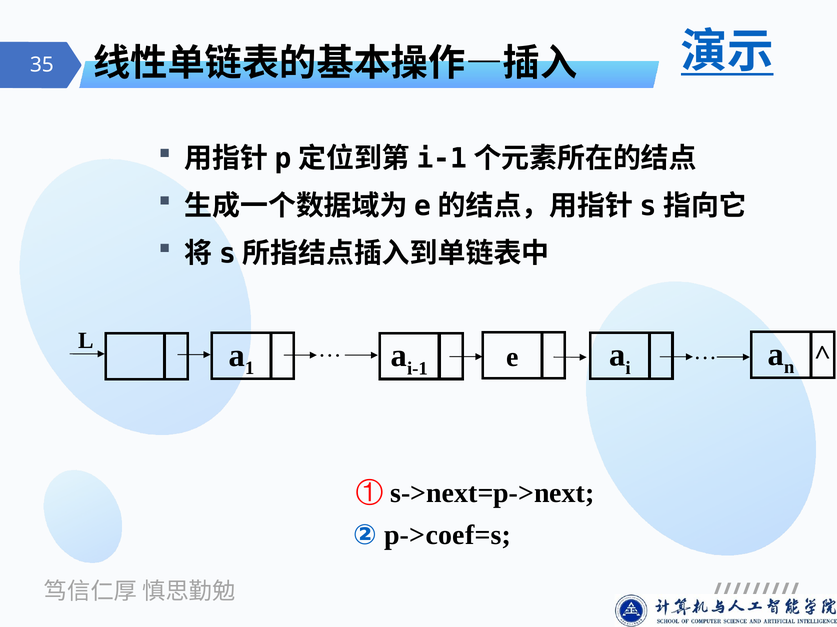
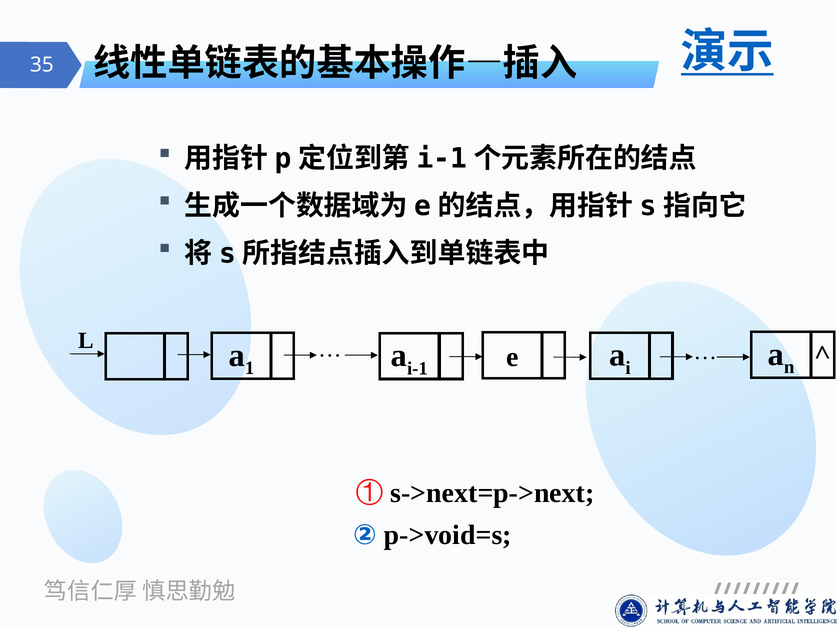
p->coef=s: p->coef=s -> p->void=s (448, 535)
